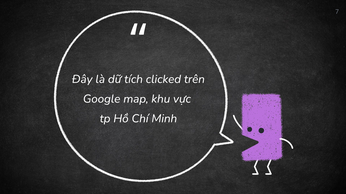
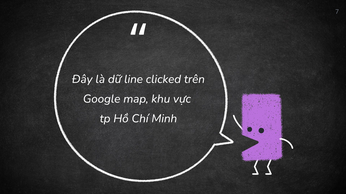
tích: tích -> line (134, 79)
